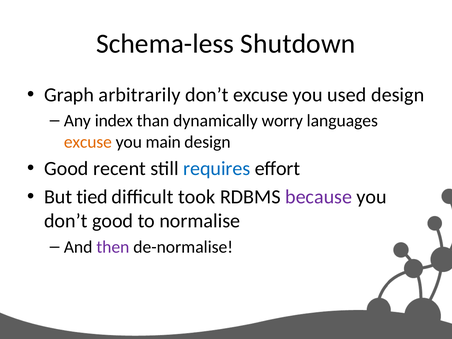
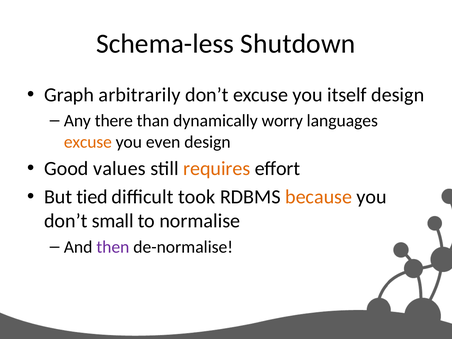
used: used -> itself (347, 95)
index: index -> there (114, 121)
main: main -> even (163, 142)
recent: recent -> values (119, 169)
requires colour: blue -> orange (217, 169)
because colour: purple -> orange (319, 197)
don’t good: good -> small (113, 221)
